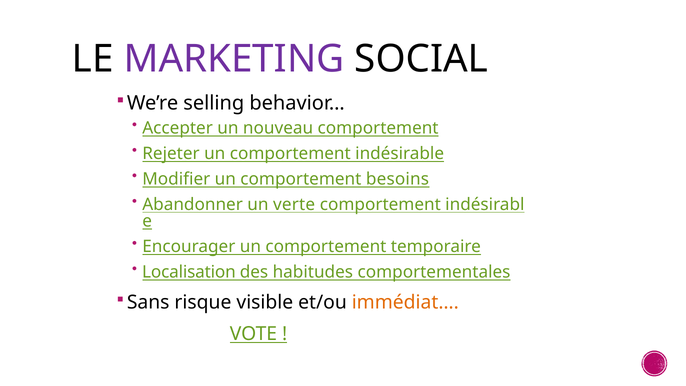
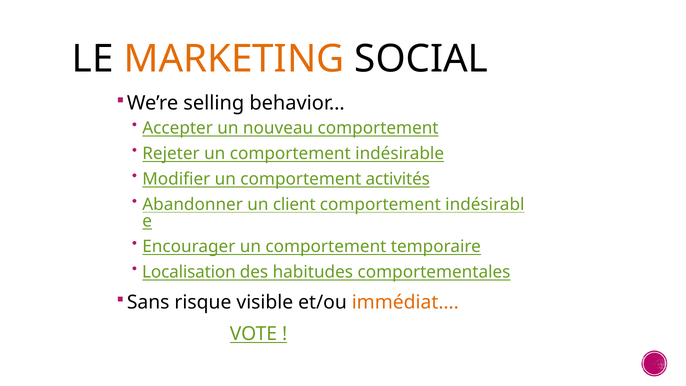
MARKETING colour: purple -> orange (234, 59)
besoins: besoins -> activités (398, 179)
verte: verte -> client (294, 204)
